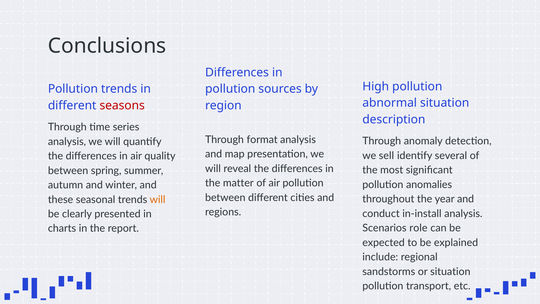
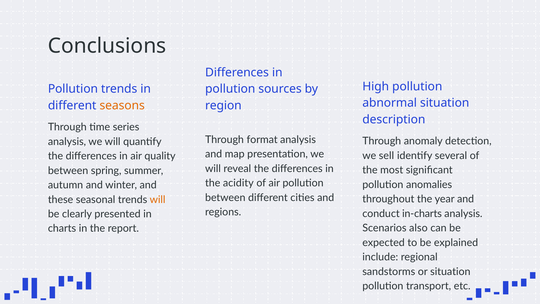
seasons colour: red -> orange (122, 105)
matter: matter -> acidity (238, 183)
in-install: in-install -> in-charts (422, 213)
role: role -> also (418, 228)
